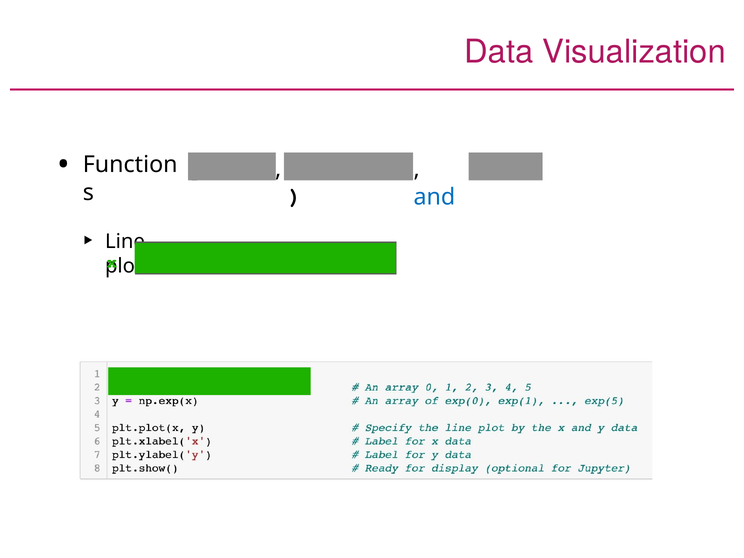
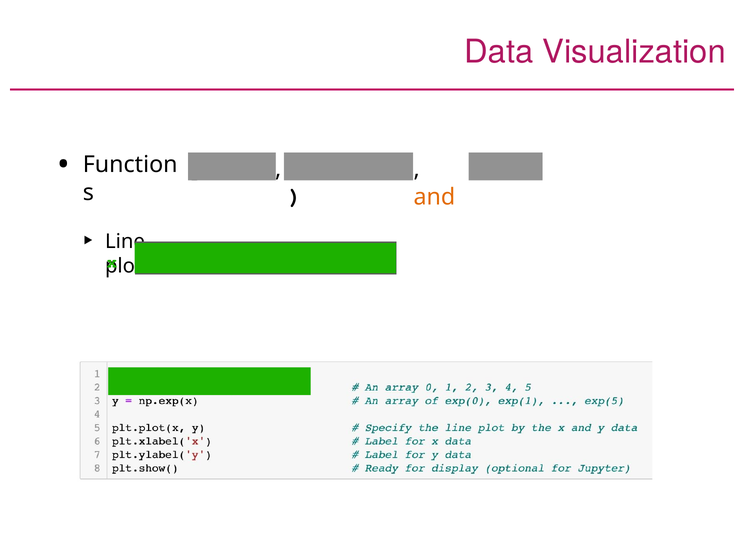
and colour: blue -> orange (434, 197)
